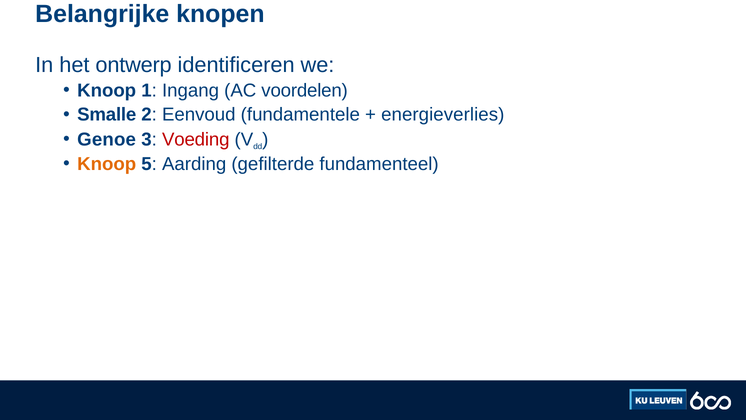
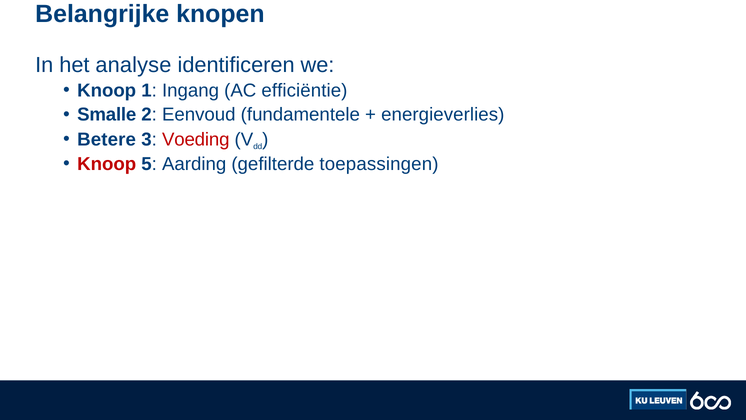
ontwerp: ontwerp -> analyse (133, 65)
voordelen: voordelen -> efficiëntie (304, 90)
Genoe: Genoe -> Betere (107, 139)
Knoop colour: orange -> red (107, 164)
fundamenteel: fundamenteel -> toepassingen (379, 164)
